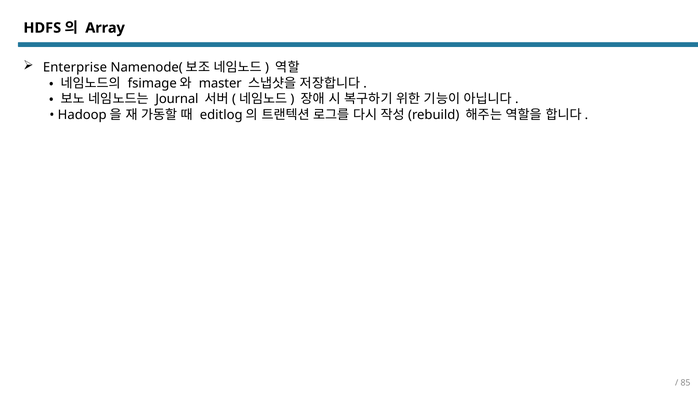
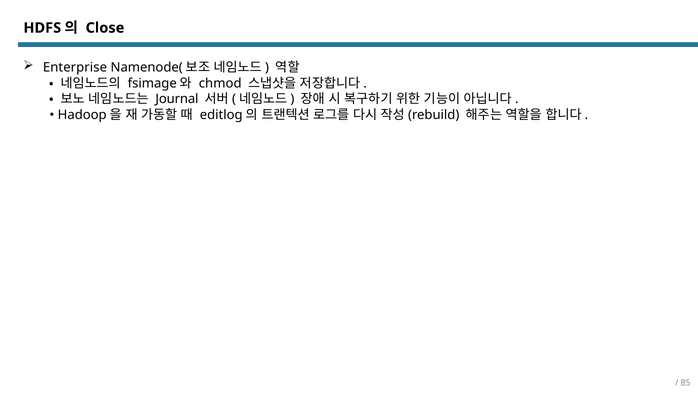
Array: Array -> Close (105, 28)
master: master -> chmod (220, 83)
